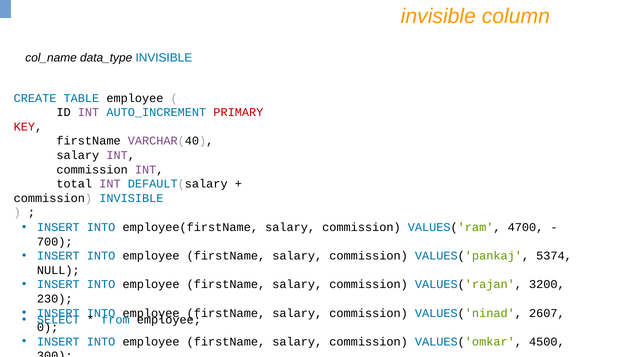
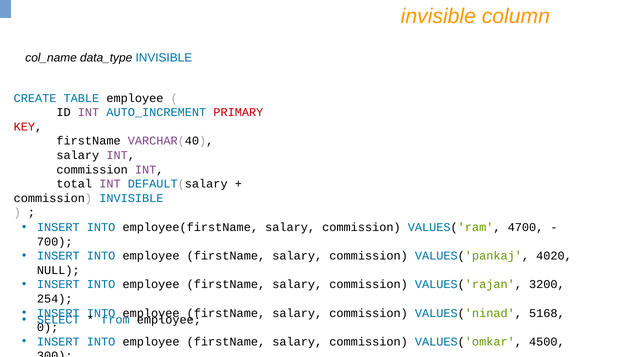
5374: 5374 -> 4020 (554, 256)
230: 230 -> 254 (55, 299)
2607: 2607 -> 5168 (547, 313)
